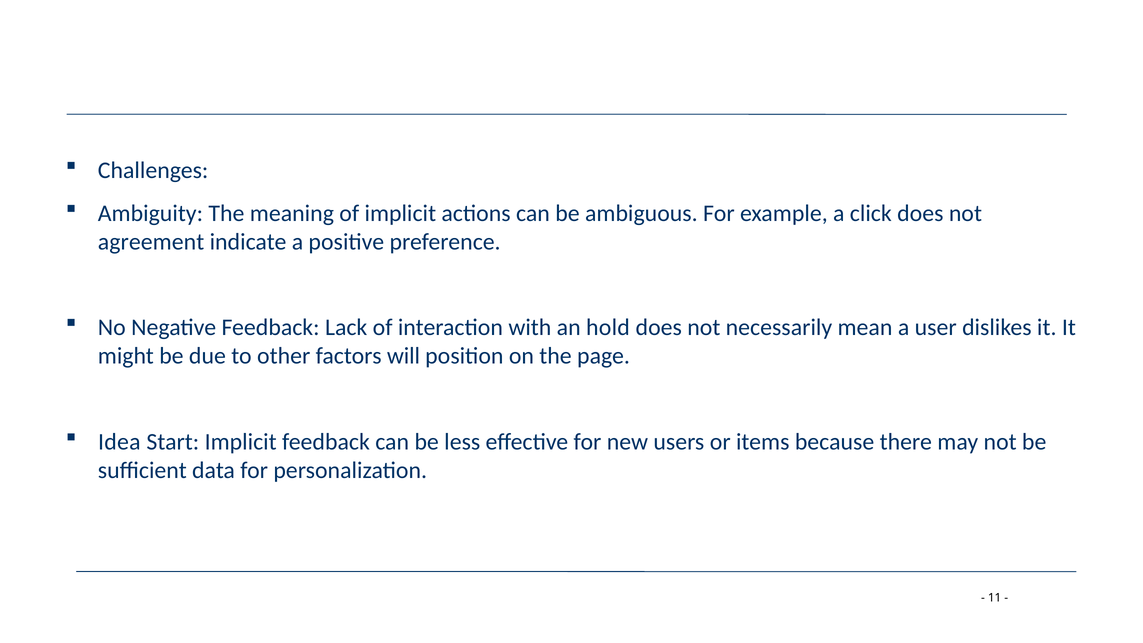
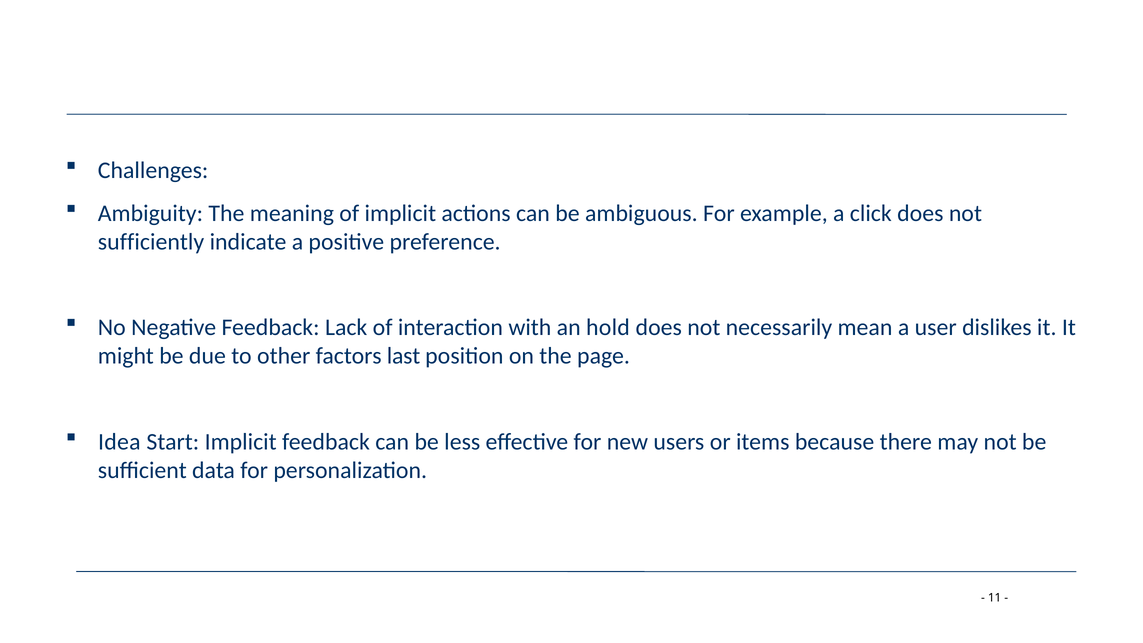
agreement: agreement -> sufficiently (151, 242)
will: will -> last (404, 356)
